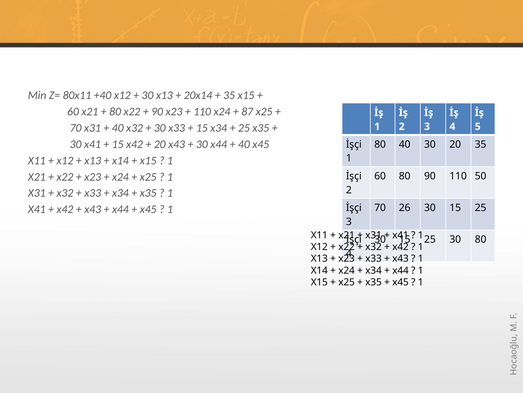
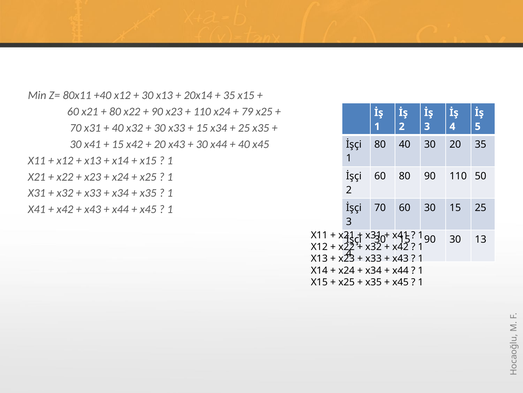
87: 87 -> 79 (247, 112)
70 26: 26 -> 60 (405, 207)
25: 25 -> 90 (430, 239)
30 80: 80 -> 13 (481, 239)
